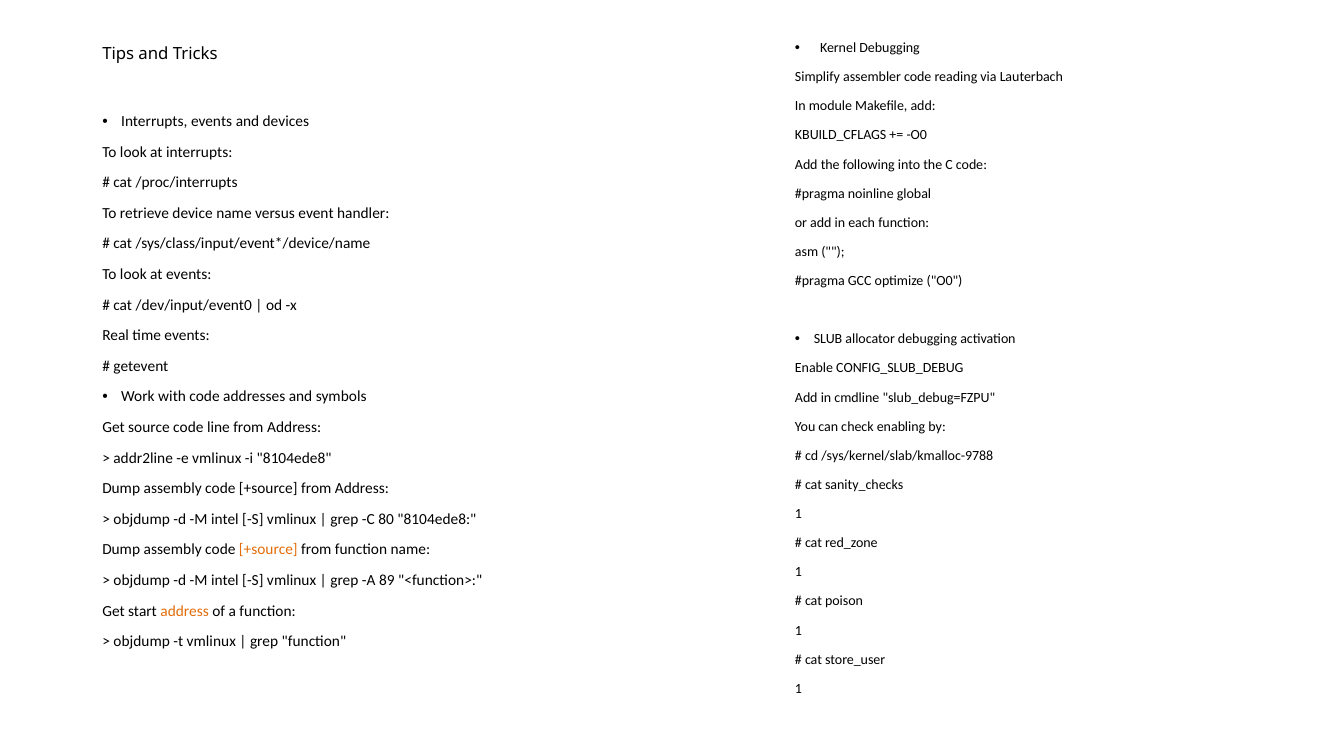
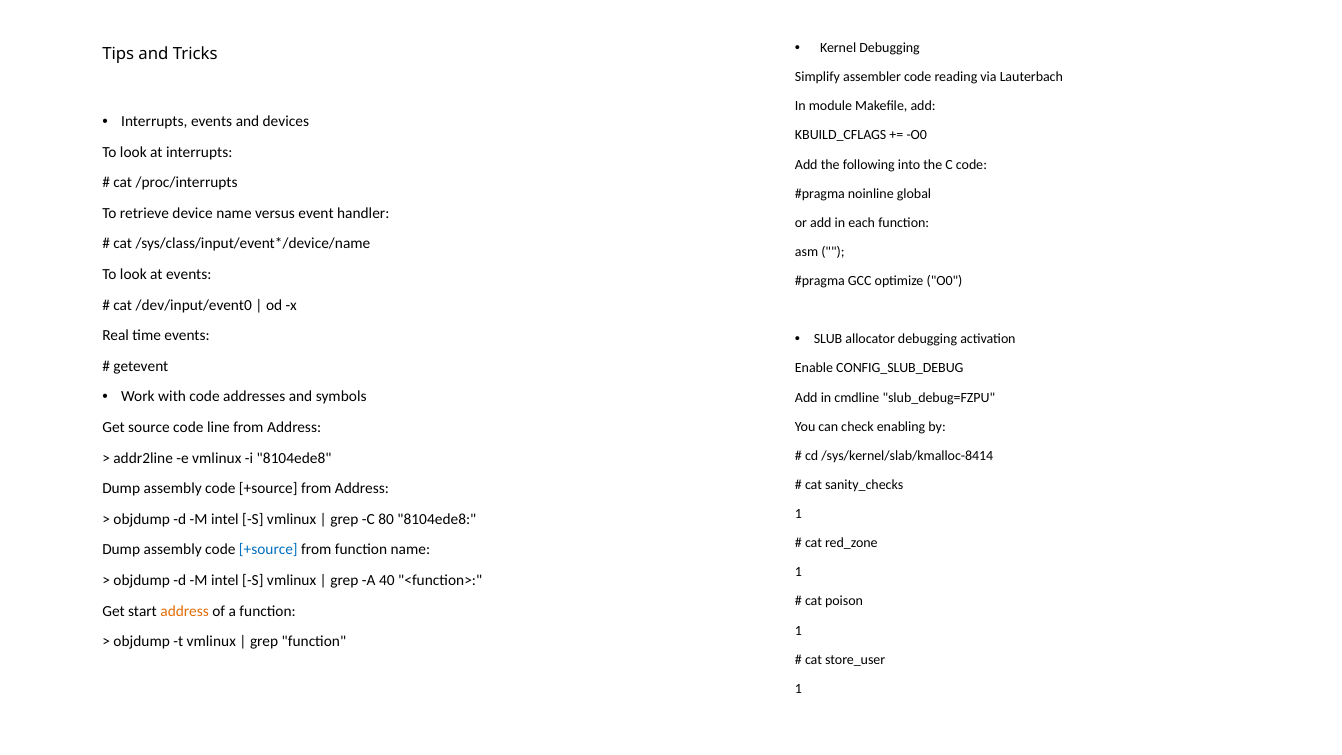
/sys/kernel/slab/kmalloc-9788: /sys/kernel/slab/kmalloc-9788 -> /sys/kernel/slab/kmalloc-8414 (907, 456)
+source colour: orange -> blue (268, 550)
89: 89 -> 40 (387, 580)
